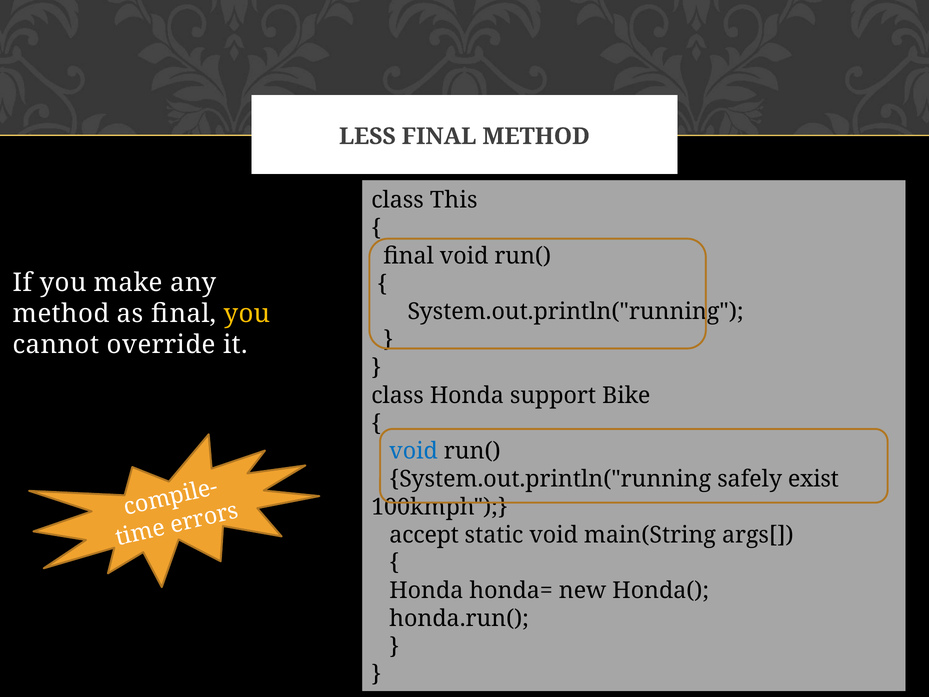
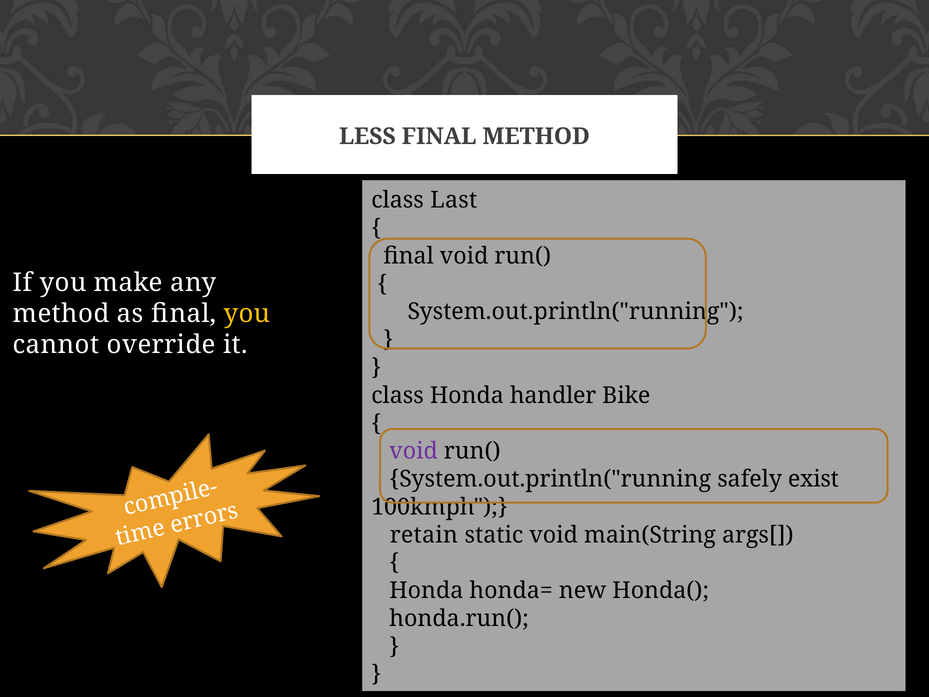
This: This -> Last (454, 200)
support: support -> handler (553, 395)
void colour: blue -> purple (414, 451)
accept: accept -> retain (424, 535)
